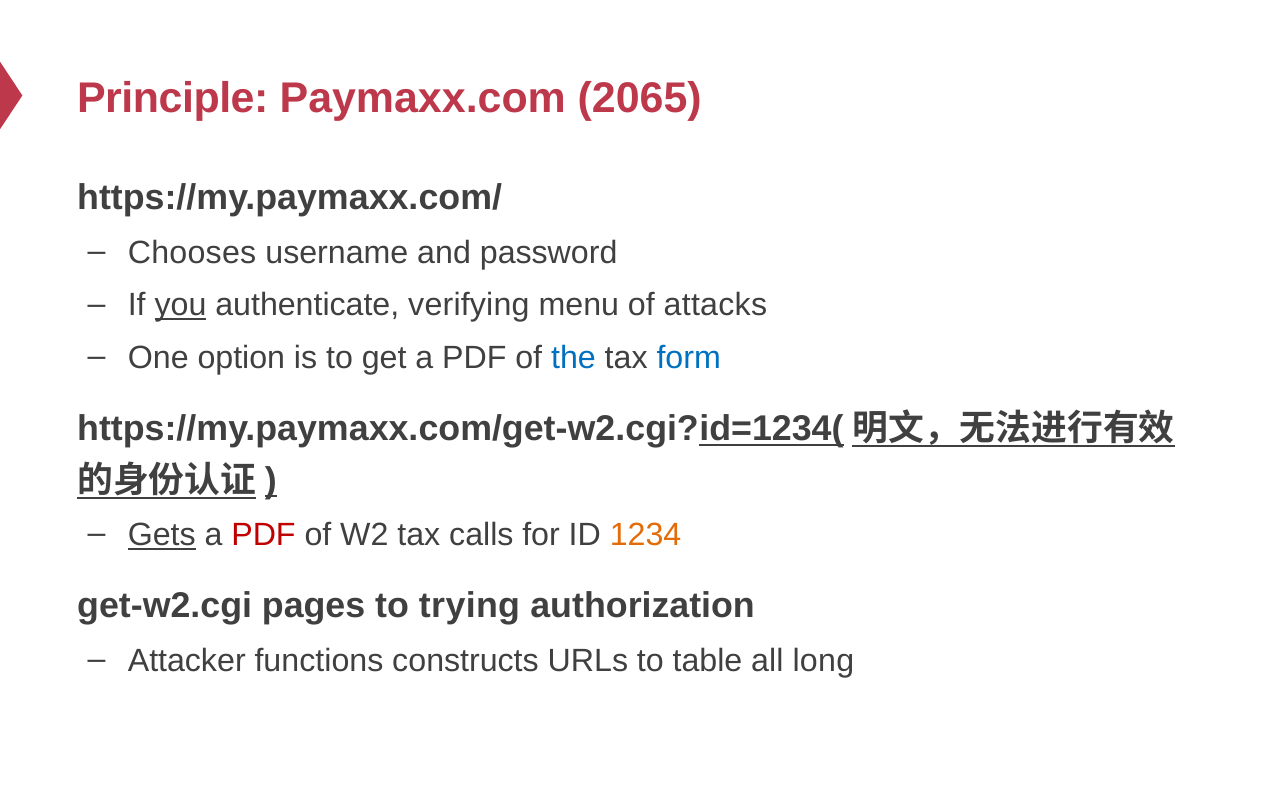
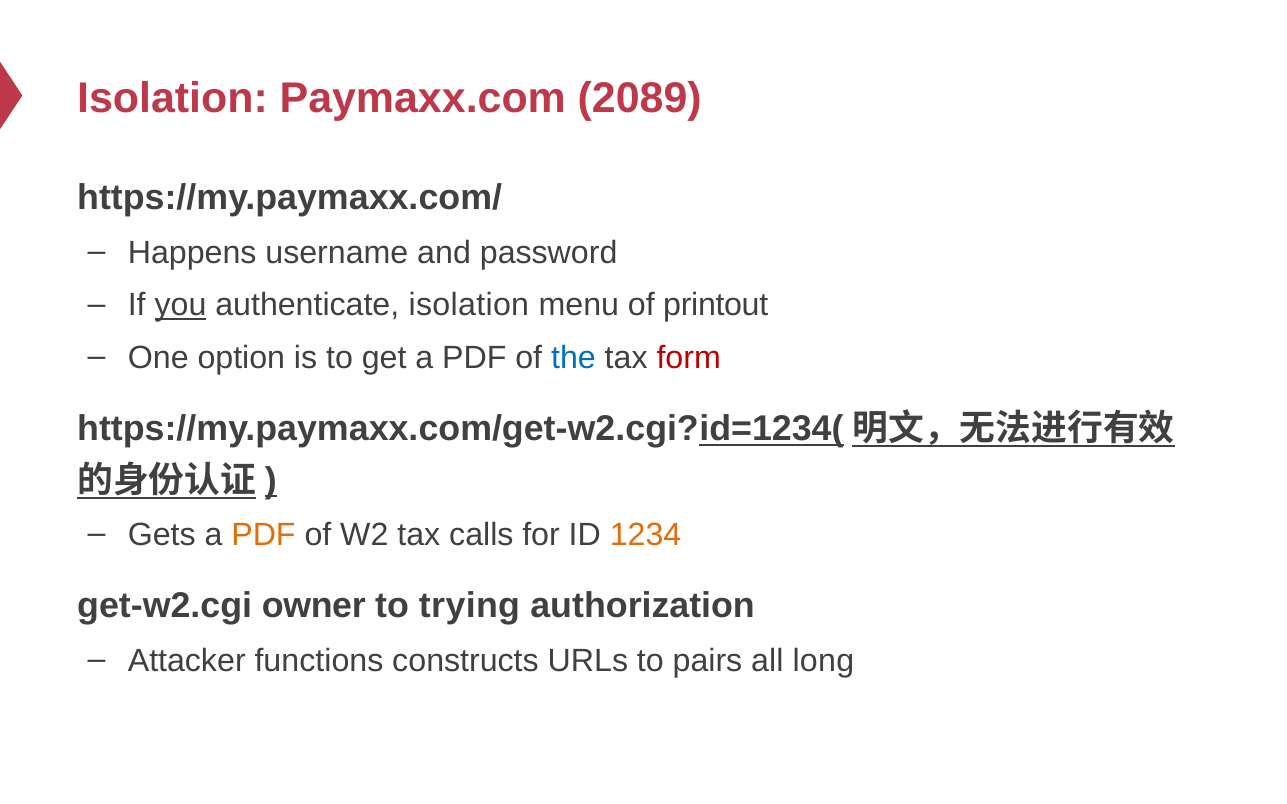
Principle: Principle -> Isolation (173, 99)
2065: 2065 -> 2089 (640, 99)
Chooses: Chooses -> Happens (192, 253)
authenticate verifying: verifying -> isolation (469, 305)
attacks: attacks -> printout (716, 305)
form colour: blue -> red (689, 358)
Gets underline: present -> none (162, 535)
PDF colour: red -> orange (263, 535)
pages: pages -> owner (314, 606)
table: table -> pairs (707, 661)
